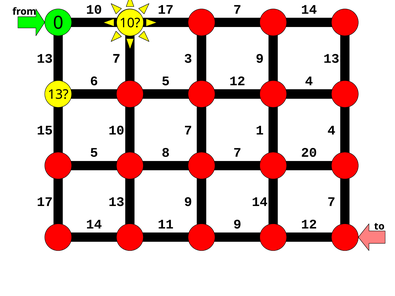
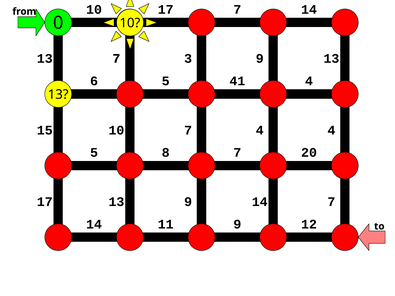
5 12: 12 -> 41 (237, 81)
10 1: 1 -> 4 (260, 130)
